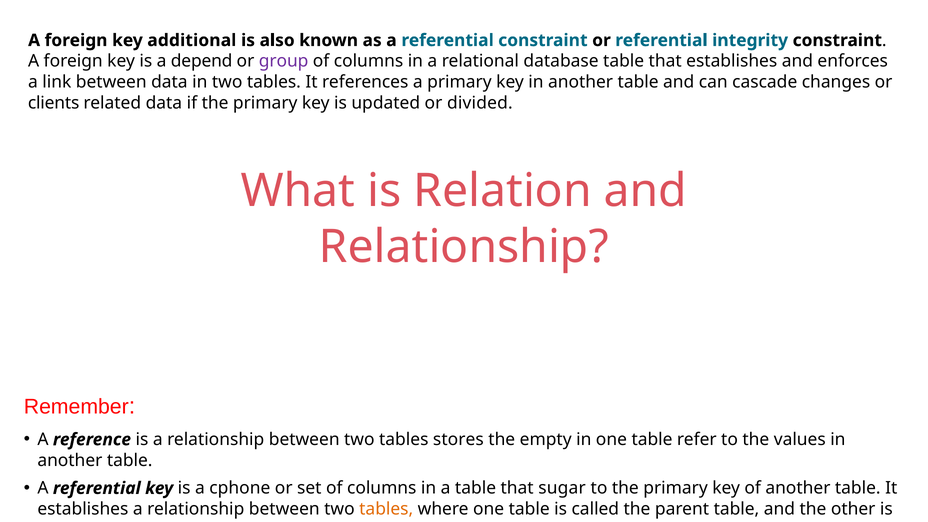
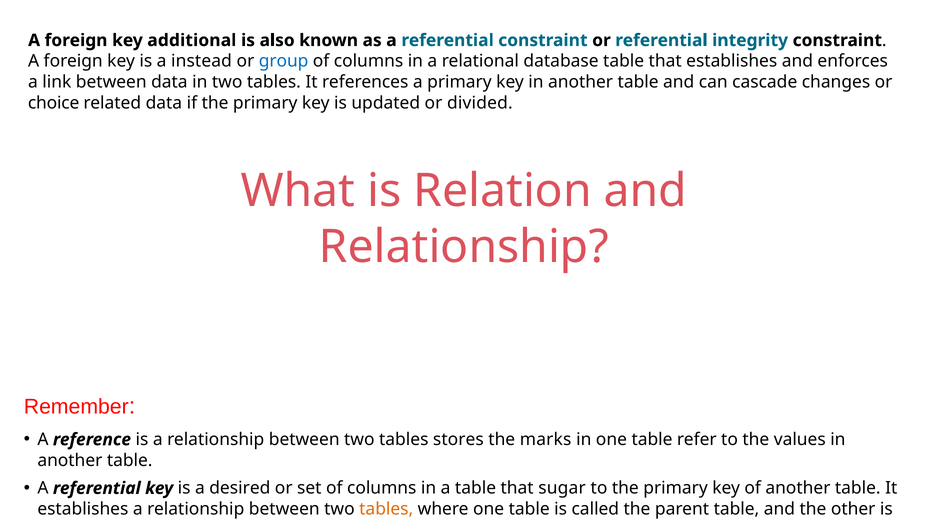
depend: depend -> instead (201, 61)
group colour: purple -> blue (284, 61)
clients: clients -> choice (54, 103)
empty: empty -> marks (546, 440)
cphone: cphone -> desired (240, 488)
